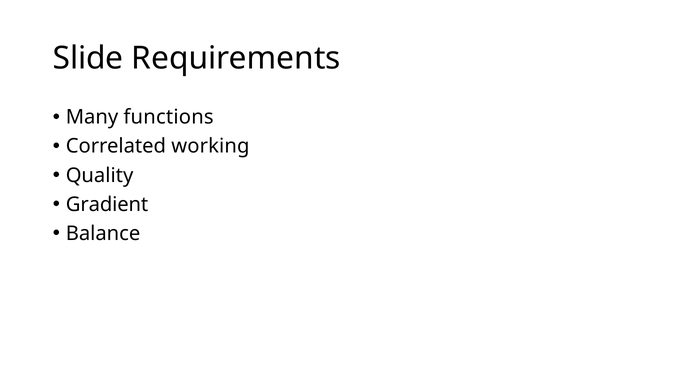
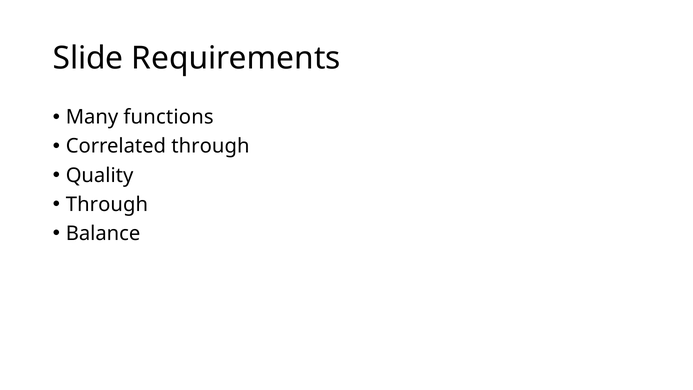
Correlated working: working -> through (210, 146)
Gradient: Gradient -> Through (107, 204)
